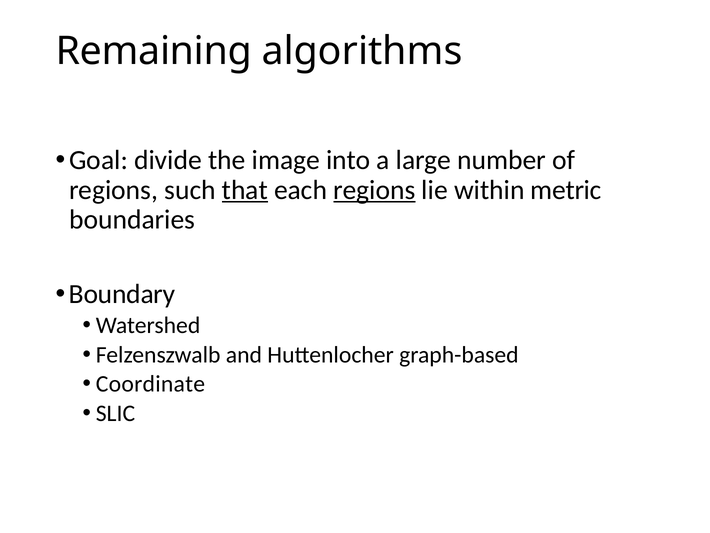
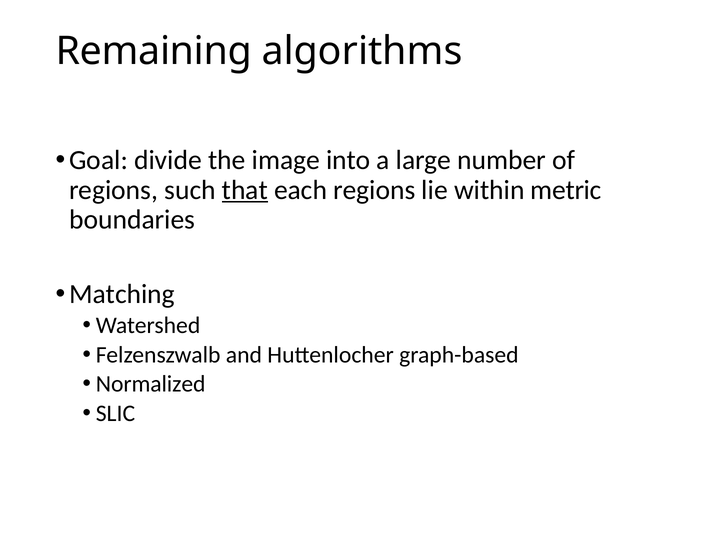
regions underline: present -> none (374, 190)
Boundary: Boundary -> Matching (122, 294)
Coordinate: Coordinate -> Normalized (151, 384)
